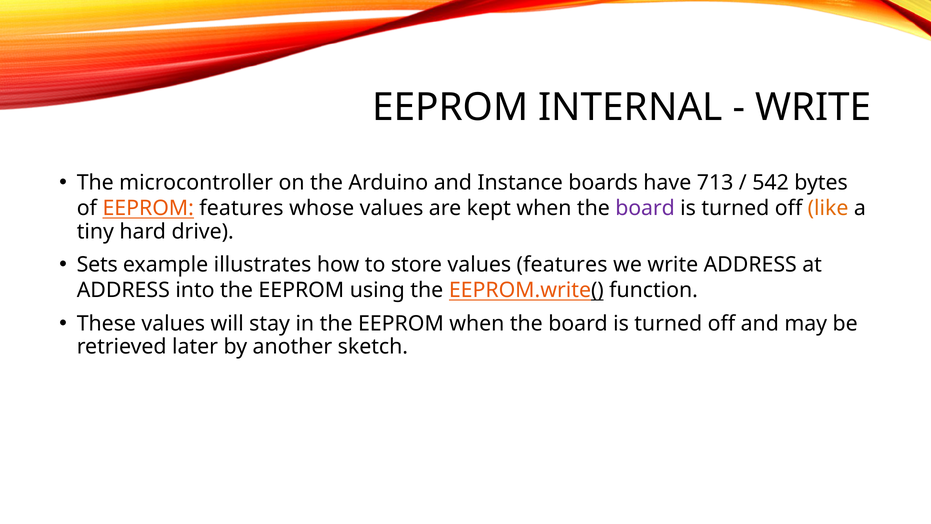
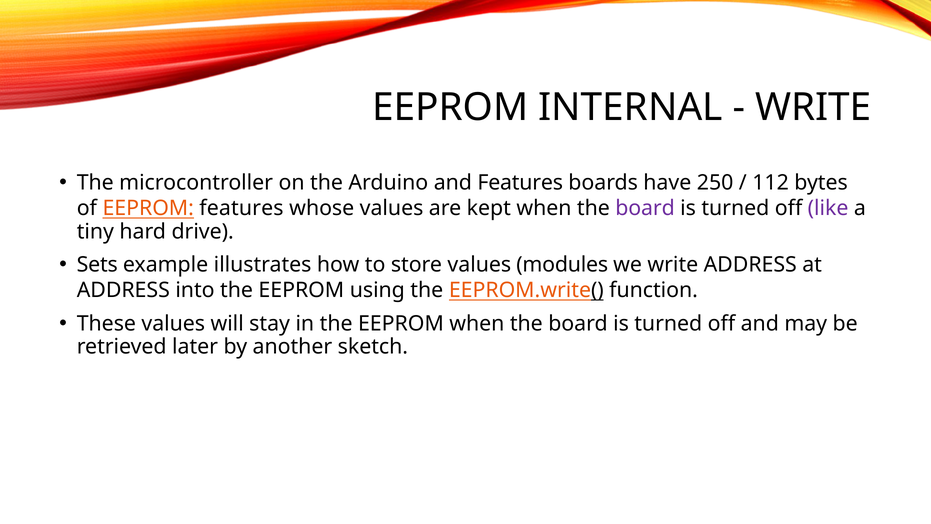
and Instance: Instance -> Features (520, 182)
713: 713 -> 250 (715, 182)
542: 542 -> 112 (771, 182)
like colour: orange -> purple (828, 208)
values features: features -> modules (562, 264)
